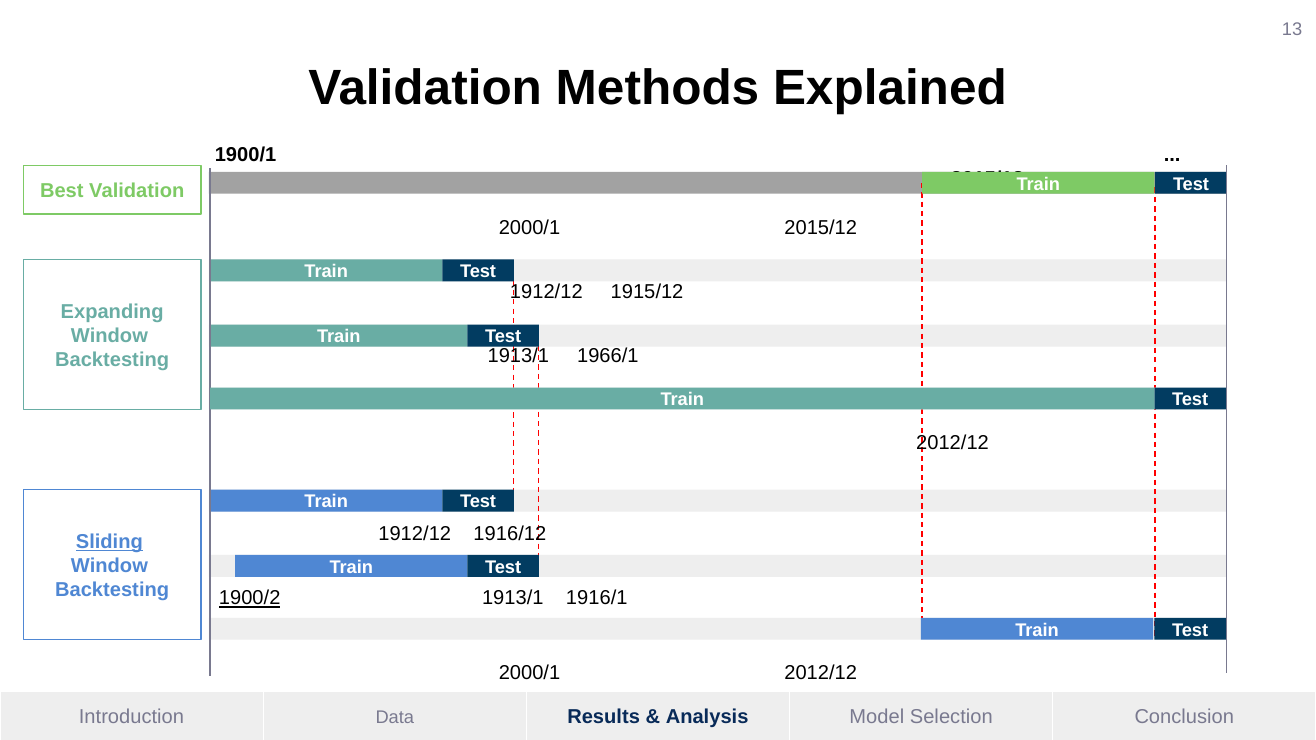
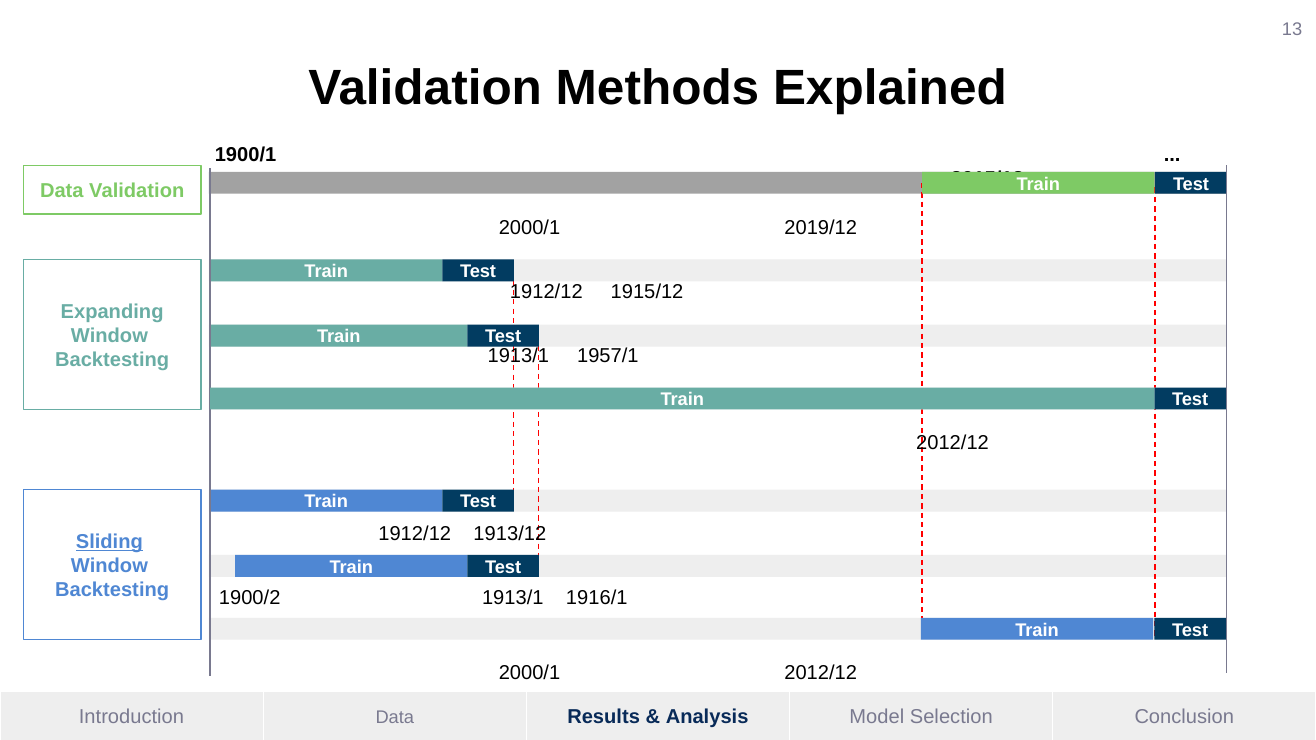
Best: Best -> Data (62, 191)
2000/1 2015/12: 2015/12 -> 2019/12 (821, 228)
1966/1: 1966/1 -> 1957/1 (608, 356)
1916/12: 1916/12 -> 1913/12 (510, 534)
1900/2 underline: present -> none (250, 599)
